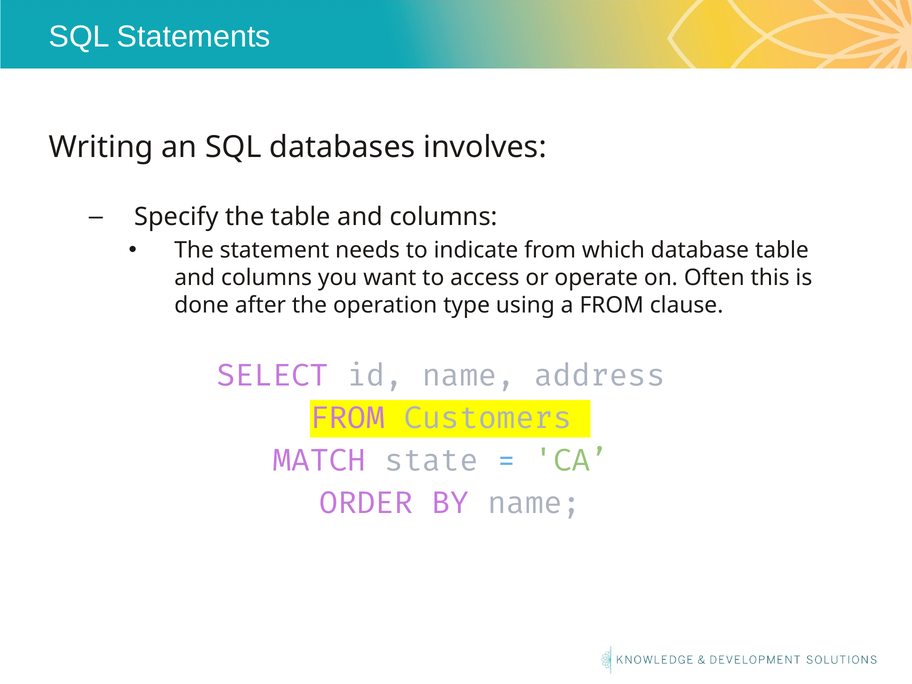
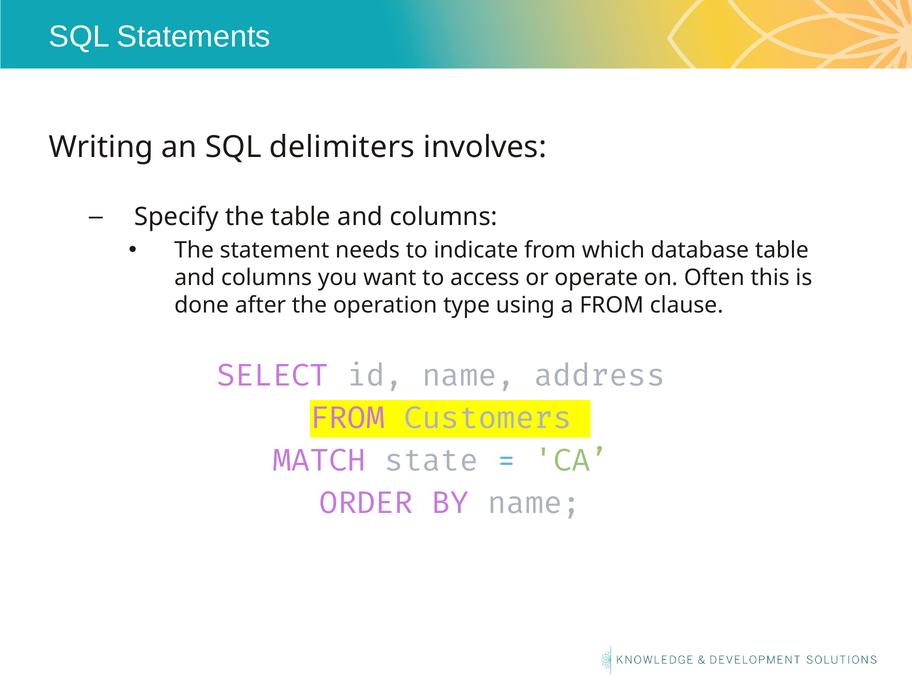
databases: databases -> delimiters (342, 147)
